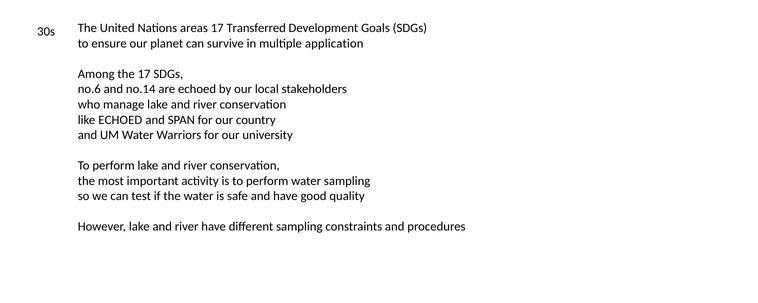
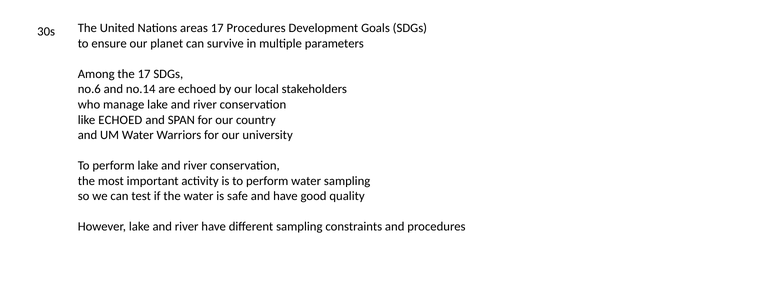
17 Transferred: Transferred -> Procedures (256, 28)
application: application -> parameters (334, 43)
